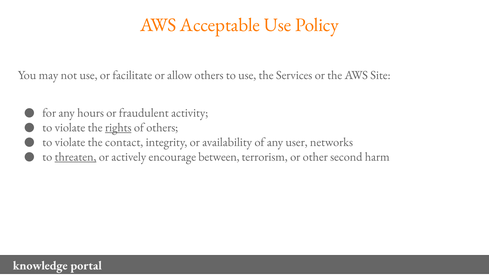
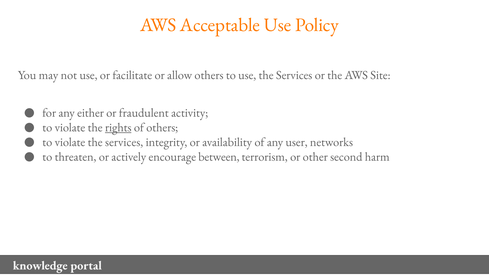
hours: hours -> either (91, 113)
violate the contact: contact -> services (124, 142)
threaten underline: present -> none (76, 157)
